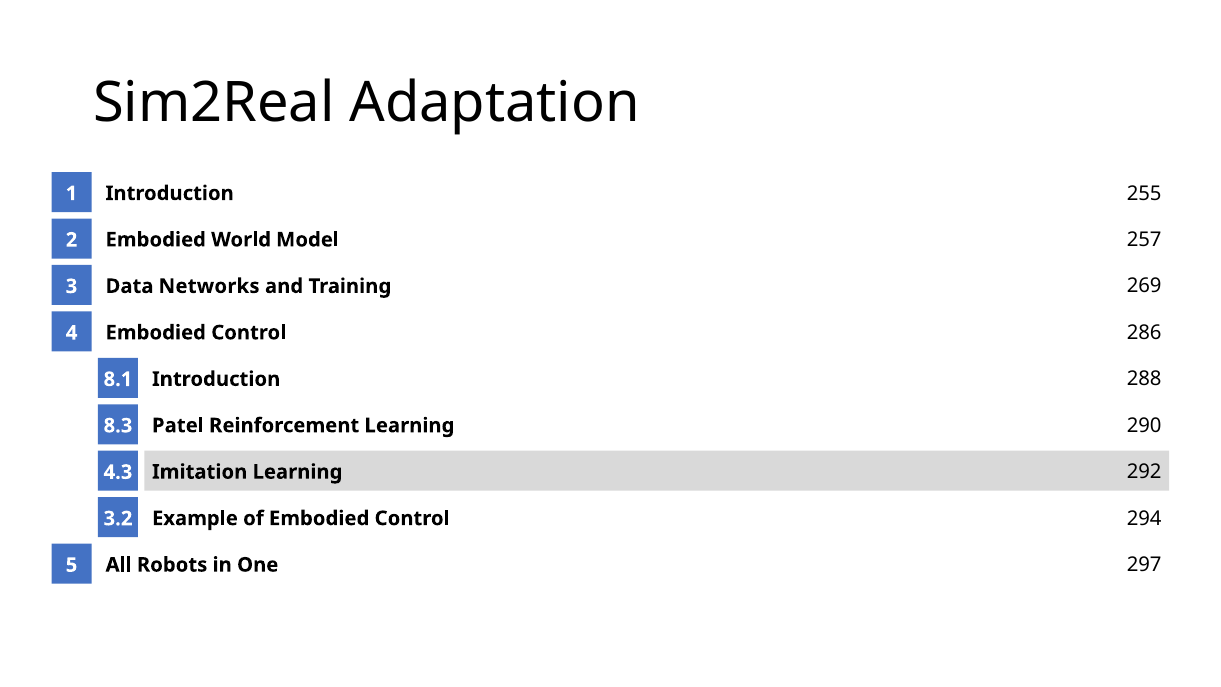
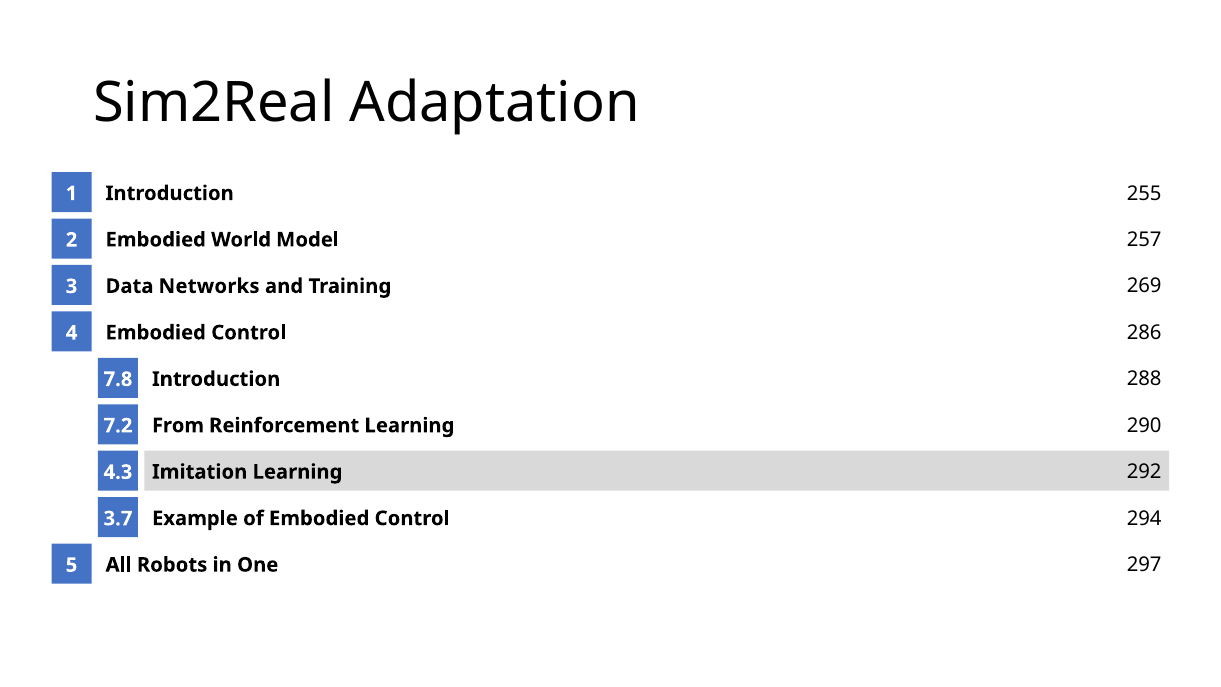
8.1: 8.1 -> 7.8 (118, 379)
Patel: Patel -> From (178, 425)
8.3: 8.3 -> 7.2 (118, 426)
3.2: 3.2 -> 3.7 (118, 518)
